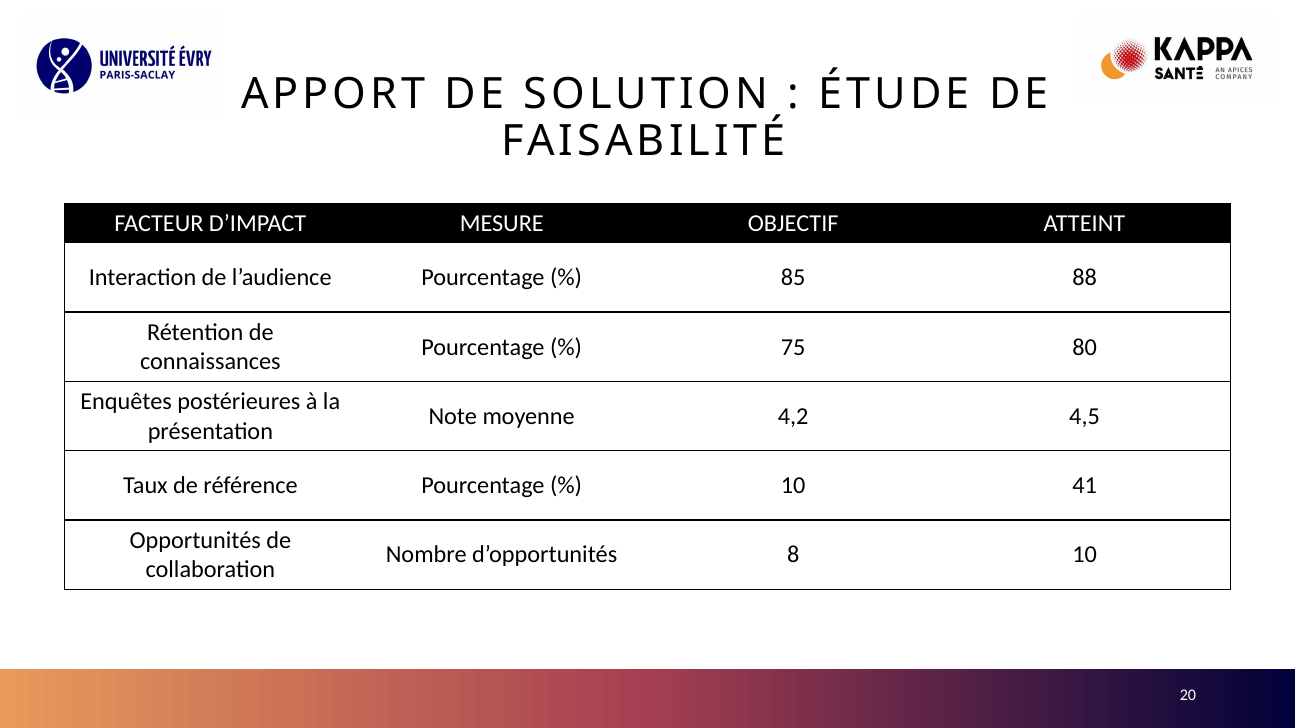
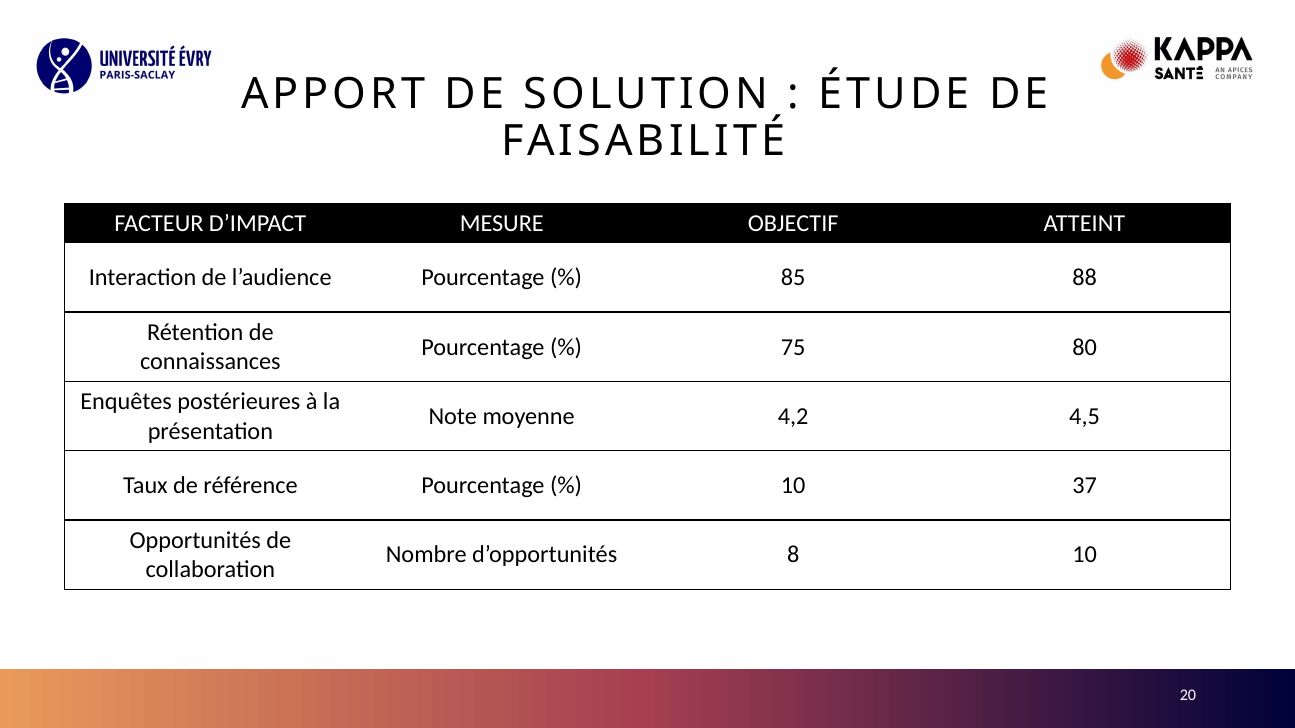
41: 41 -> 37 (1085, 486)
